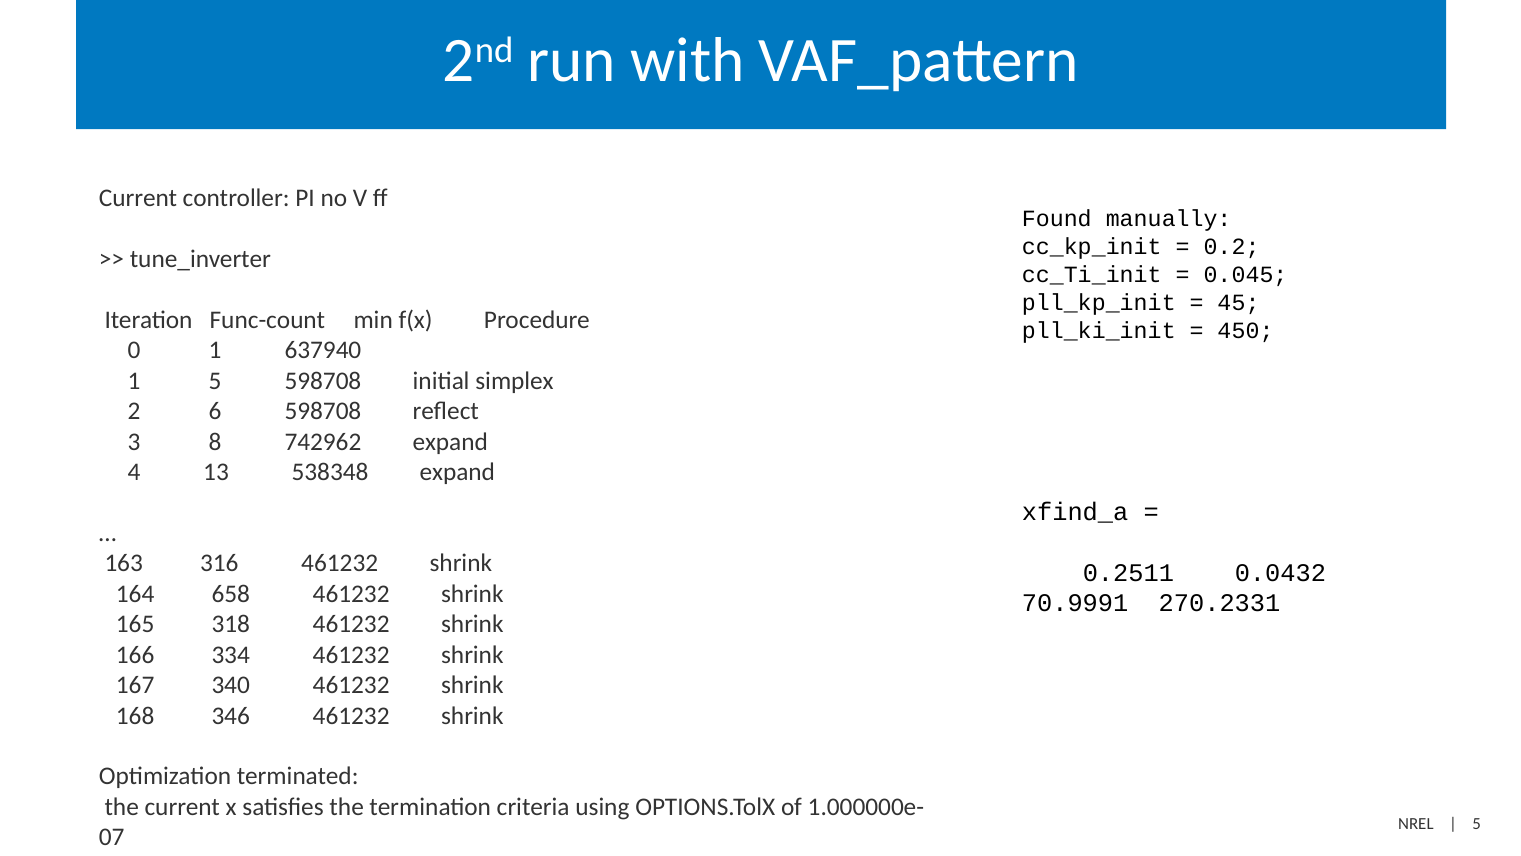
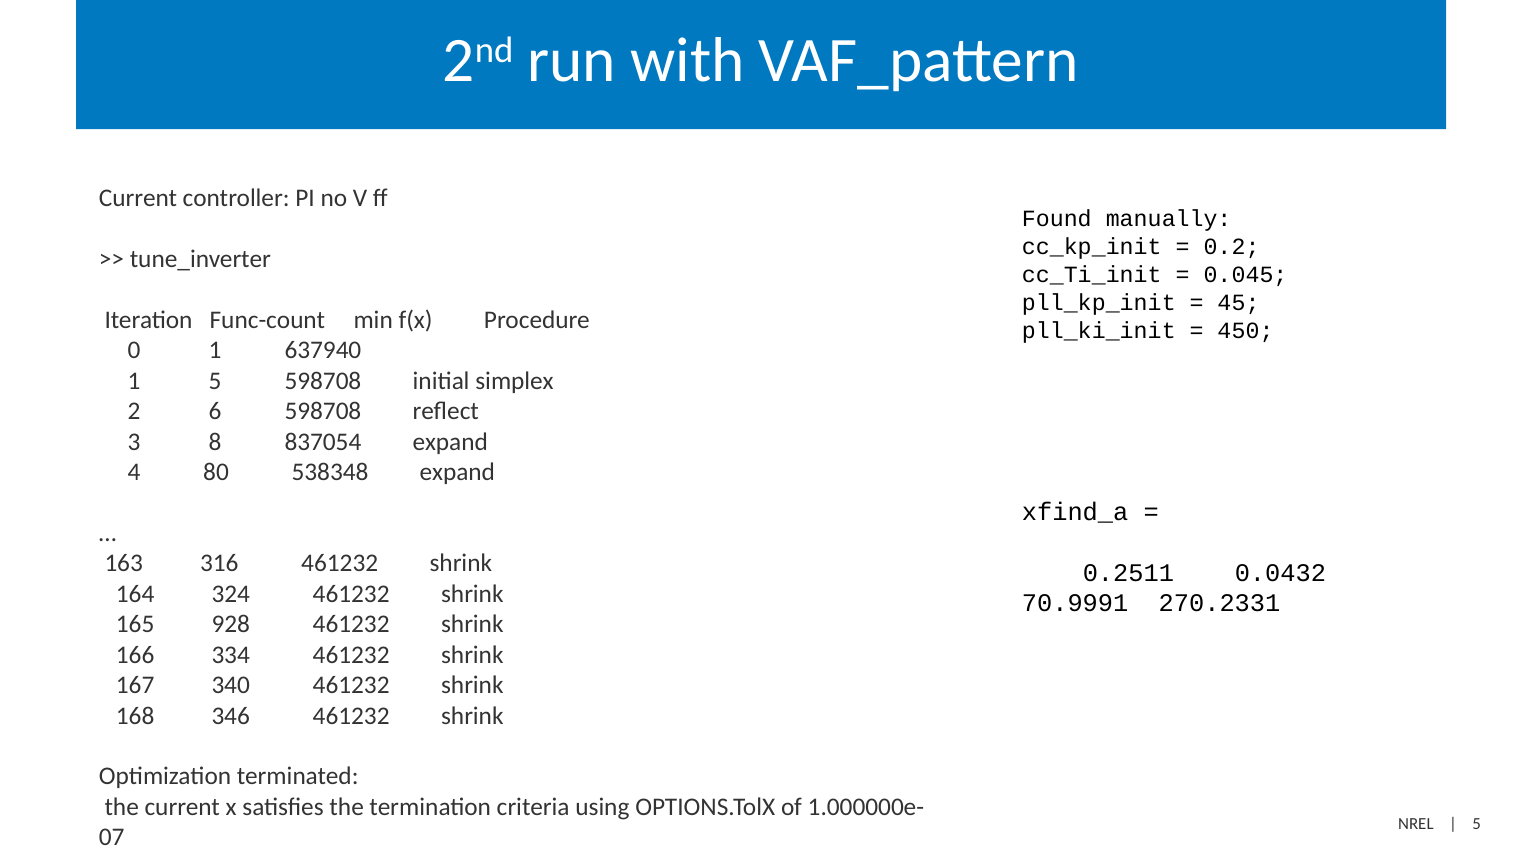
742962: 742962 -> 837054 (323, 442)
13: 13 -> 80 (216, 472)
658: 658 -> 324 (231, 594)
318: 318 -> 928 (231, 624)
